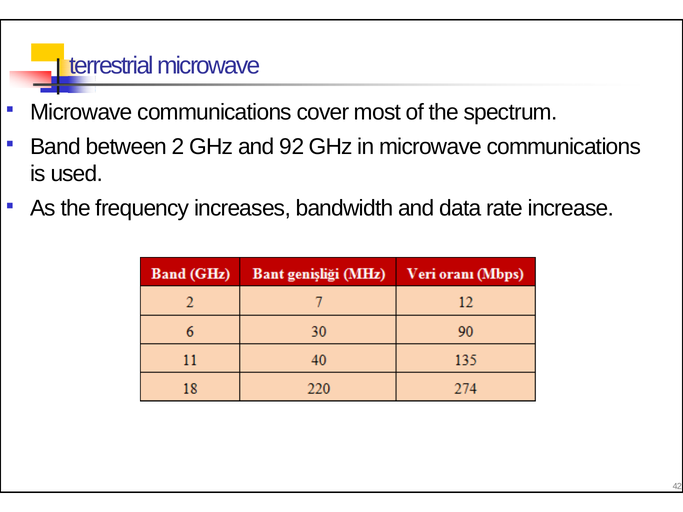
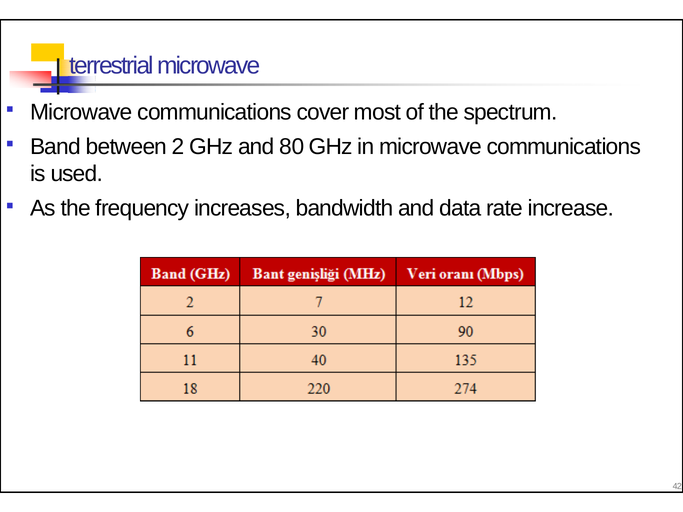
92: 92 -> 80 (292, 147)
